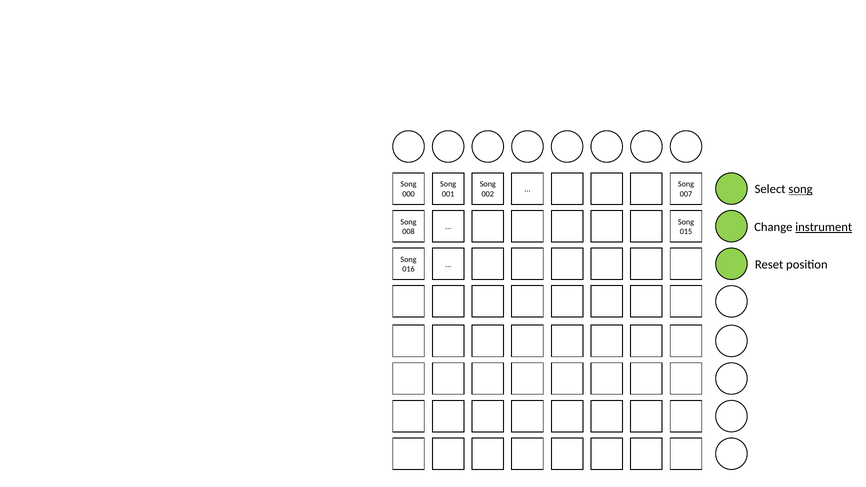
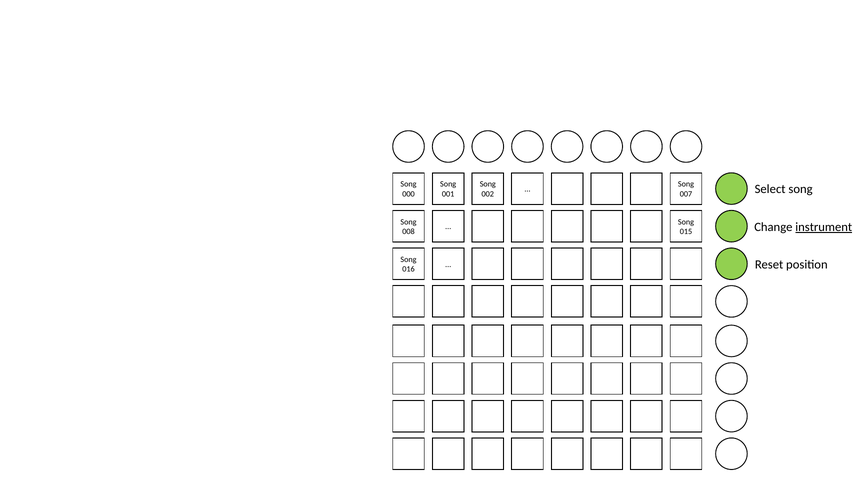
song underline: present -> none (801, 189)
